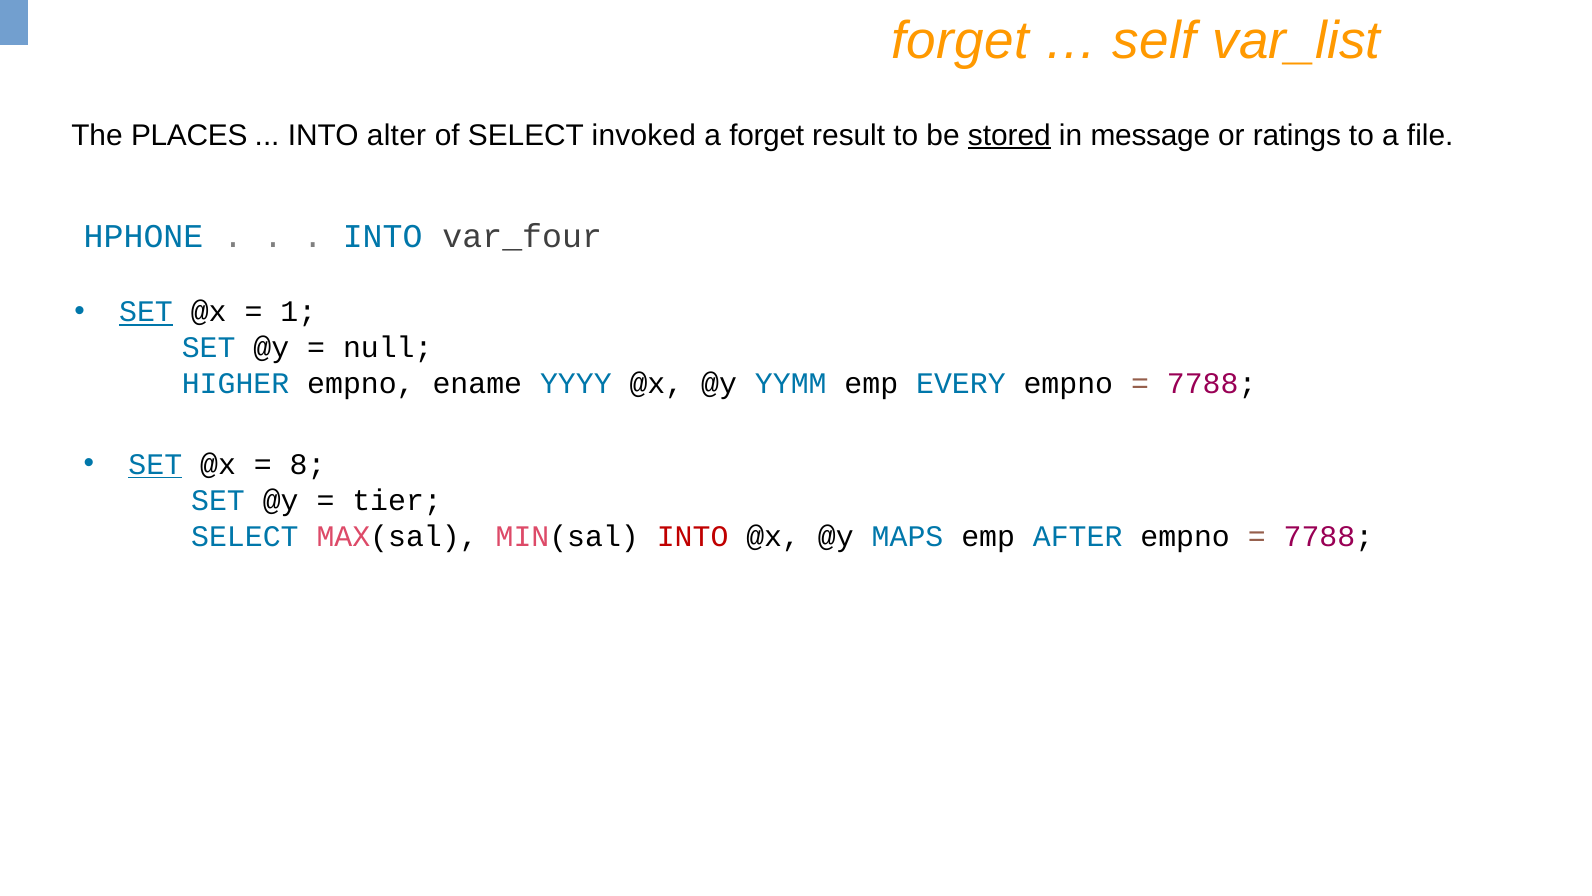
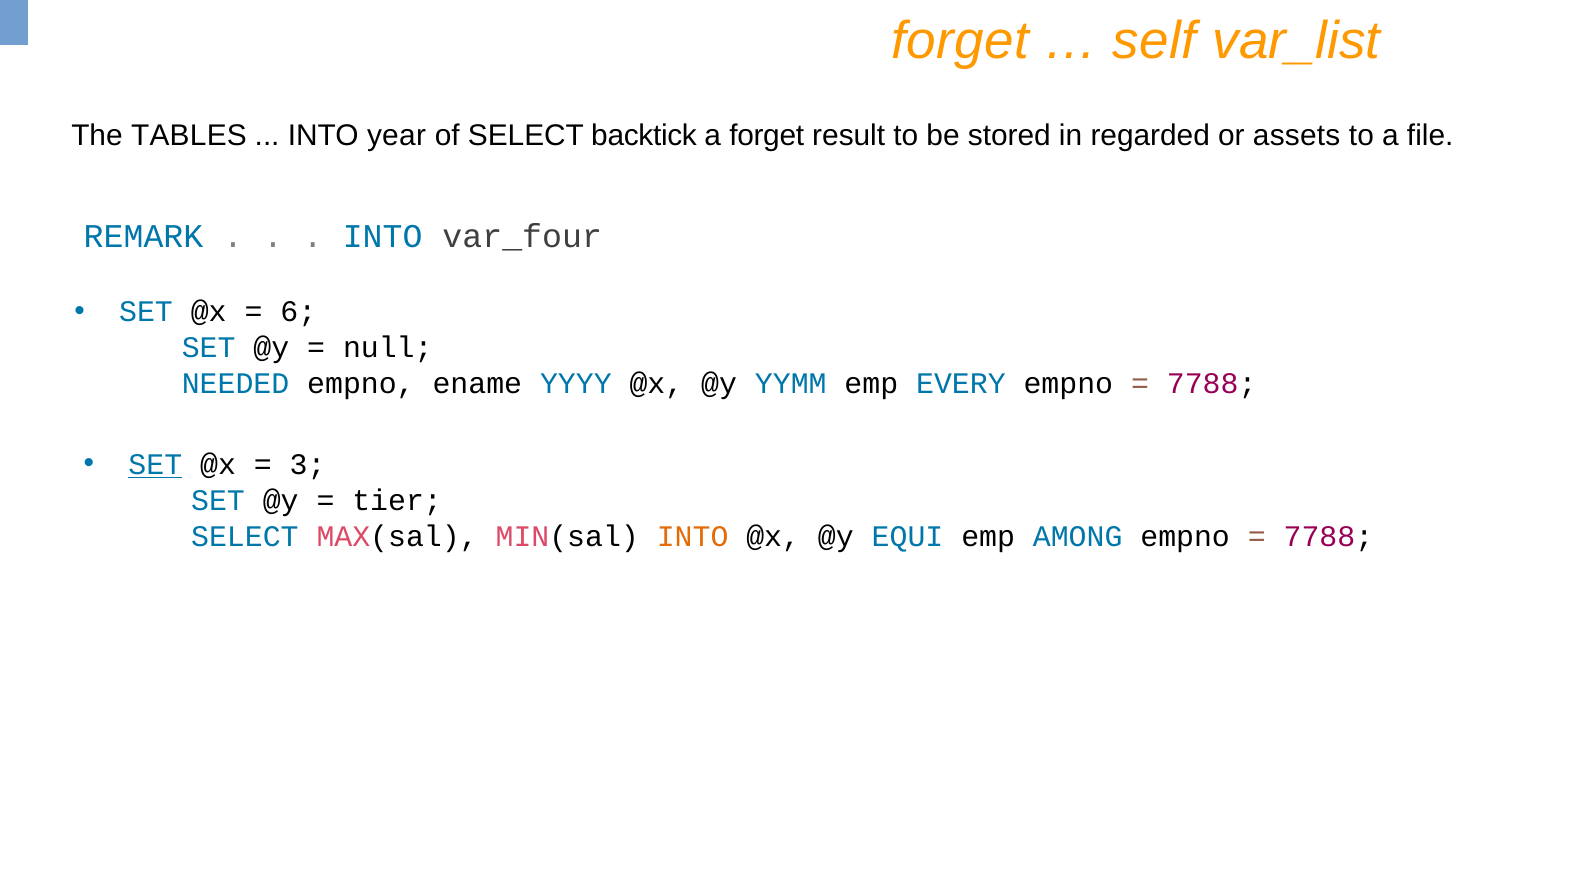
PLACES: PLACES -> TABLES (189, 135)
alter: alter -> year (396, 135)
invoked: invoked -> backtick (644, 135)
stored underline: present -> none (1009, 135)
message: message -> regarded (1150, 135)
ratings: ratings -> assets (1297, 135)
HPHONE: HPHONE -> REMARK (143, 237)
SET underline: present -> none (146, 312)
1: 1 -> 6 (298, 312)
HIGHER: HIGHER -> NEEDED (236, 383)
8: 8 -> 3 (308, 464)
INTO colour: red -> orange (693, 536)
MAPS: MAPS -> EQUI (908, 536)
AFTER: AFTER -> AMONG (1078, 536)
